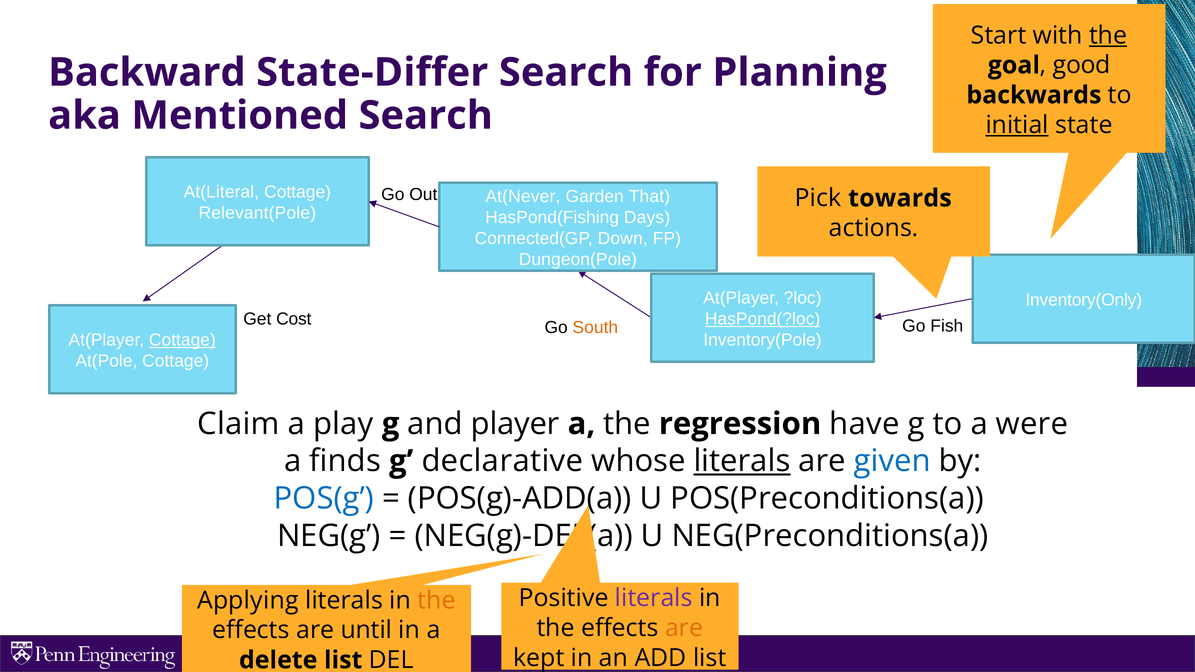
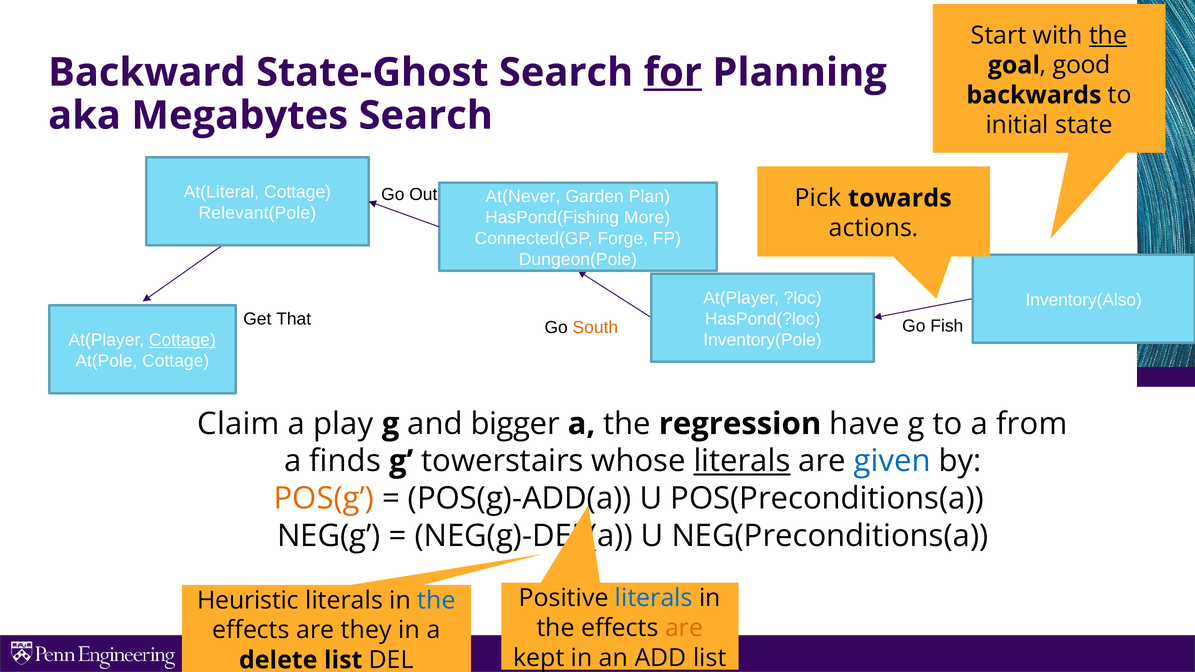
State-Differ: State-Differ -> State-Ghost (372, 73)
for underline: none -> present (673, 73)
Mentioned: Mentioned -> Megabytes (240, 116)
initial underline: present -> none (1017, 125)
That: That -> Plan (649, 197)
Days: Days -> More (647, 218)
Down: Down -> Forge (623, 239)
Inventory(Only: Inventory(Only -> Inventory(Also (1084, 300)
Cost: Cost -> That (294, 319)
HasPond(?loc underline: present -> none (763, 319)
player: player -> bigger (515, 424)
were: were -> from (1032, 424)
declarative: declarative -> towerstairs (502, 461)
POS(g colour: blue -> orange (324, 499)
literals colour: purple -> blue (654, 598)
Applying: Applying -> Heuristic (248, 600)
the colour: orange -> blue (436, 600)
until: until -> they (366, 630)
